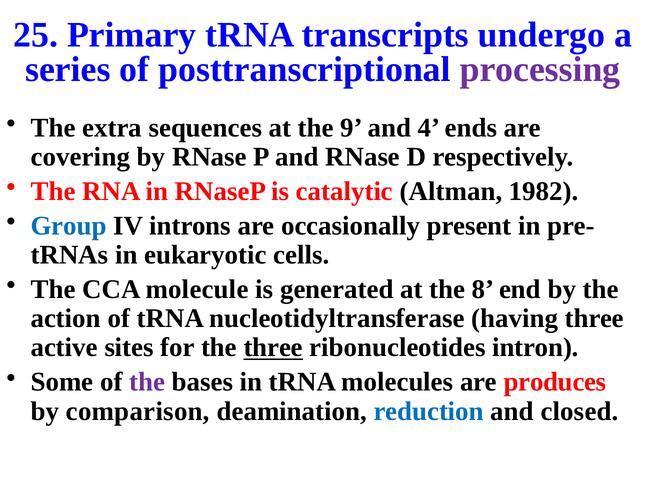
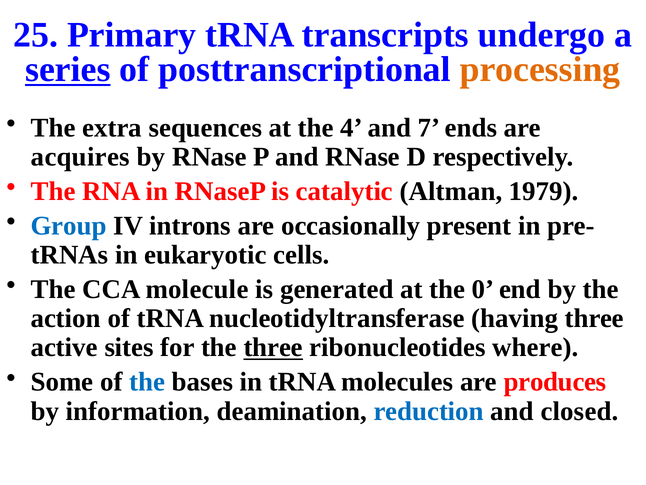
series underline: none -> present (68, 69)
processing colour: purple -> orange (540, 69)
9: 9 -> 4 (352, 128)
4: 4 -> 7 (429, 128)
covering: covering -> acquires (80, 157)
1982: 1982 -> 1979 (544, 191)
8: 8 -> 0 (483, 289)
intron: intron -> where (535, 347)
the colour: purple -> blue (147, 382)
comparison: comparison -> information (138, 411)
